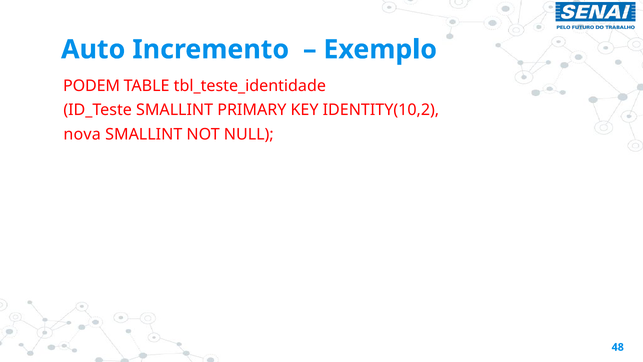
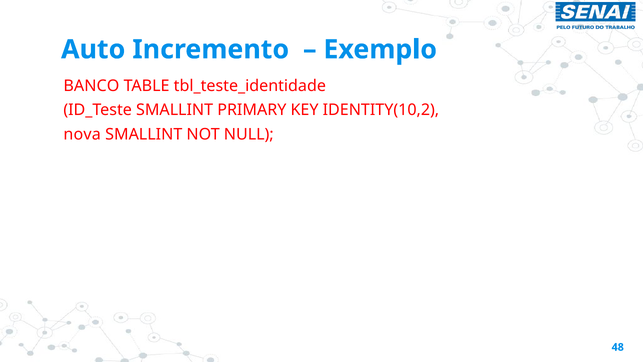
PODEM: PODEM -> BANCO (91, 86)
